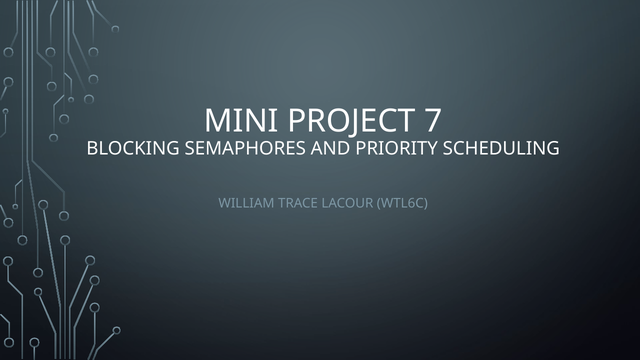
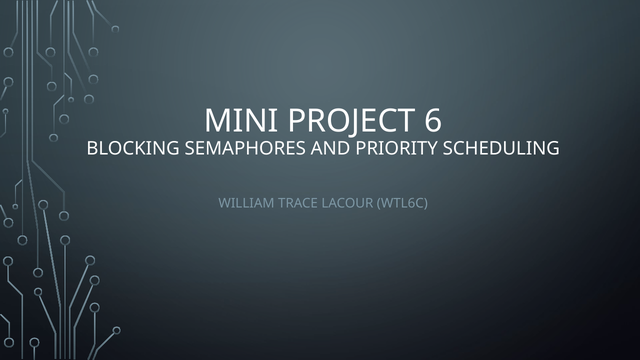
7: 7 -> 6 (433, 121)
